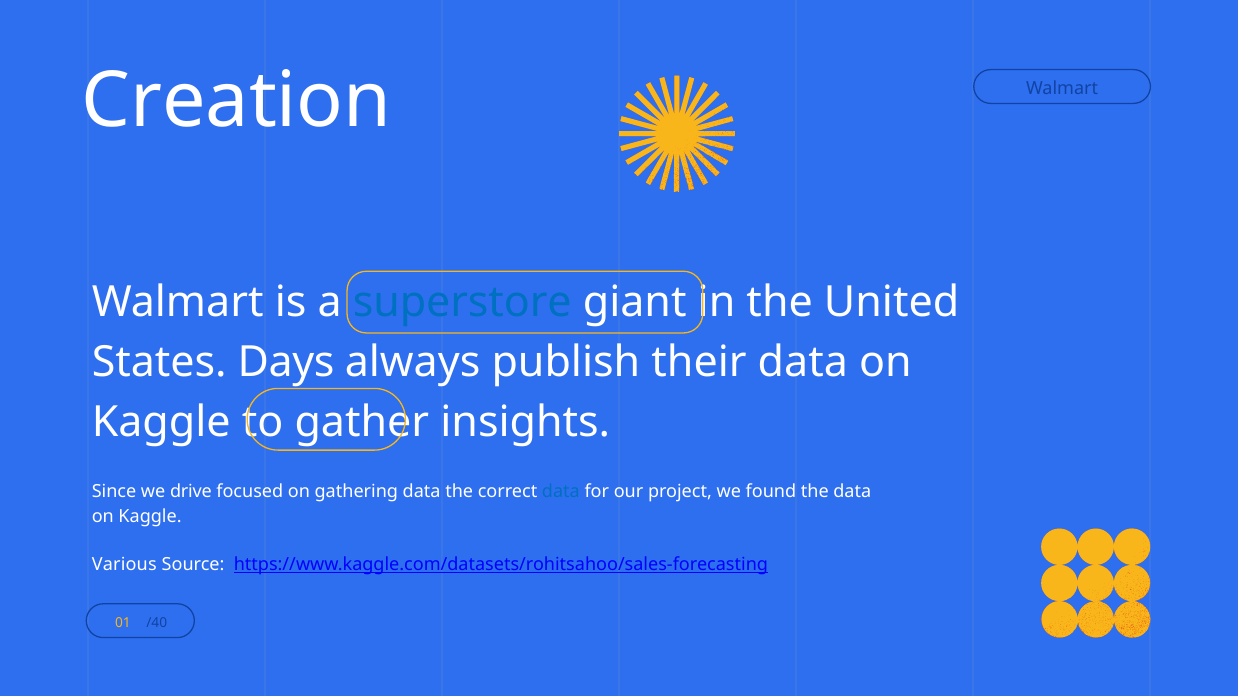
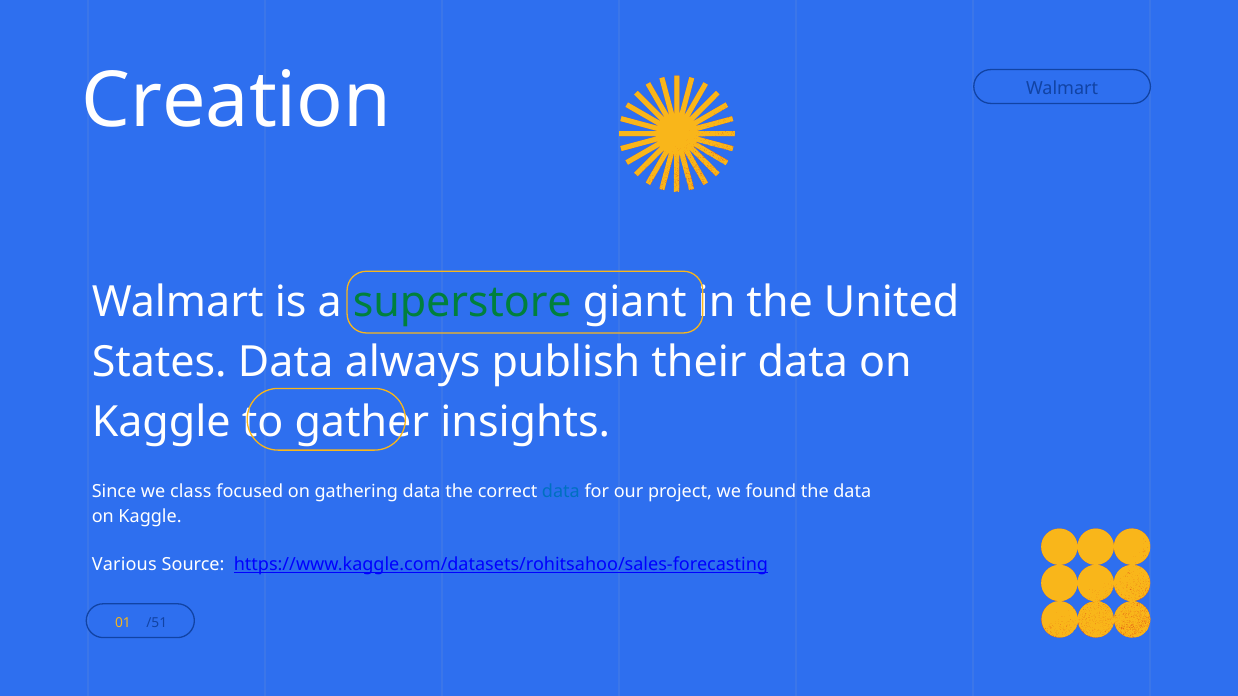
superstore colour: blue -> green (462, 302)
States Days: Days -> Data (286, 363)
drive: drive -> class (191, 492)
/40: /40 -> /51 (157, 624)
